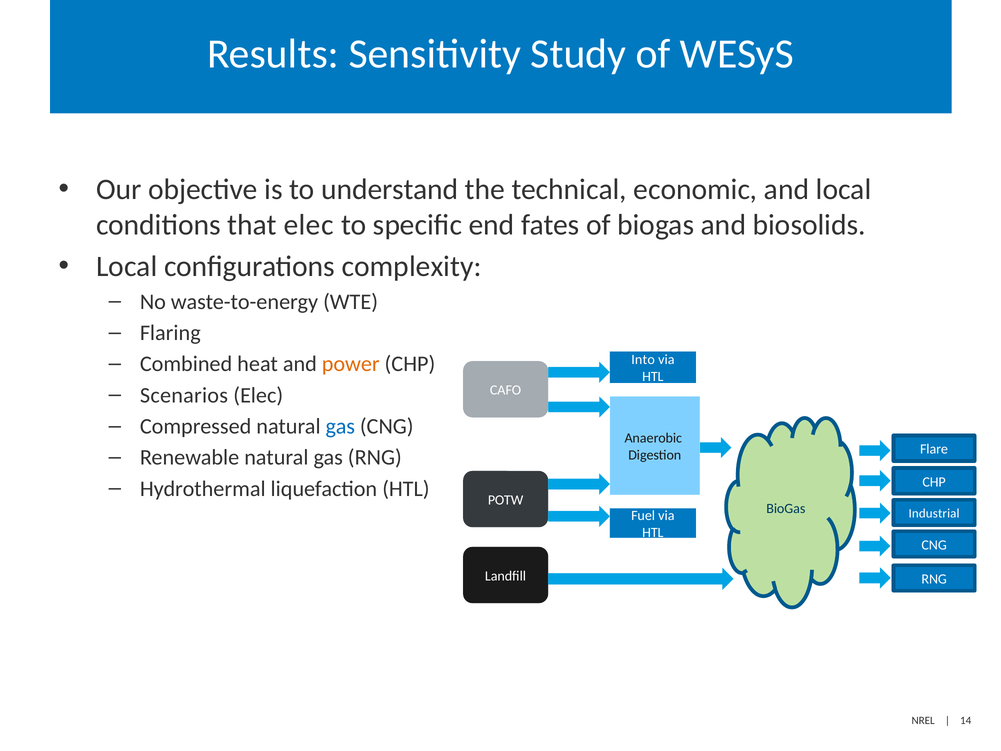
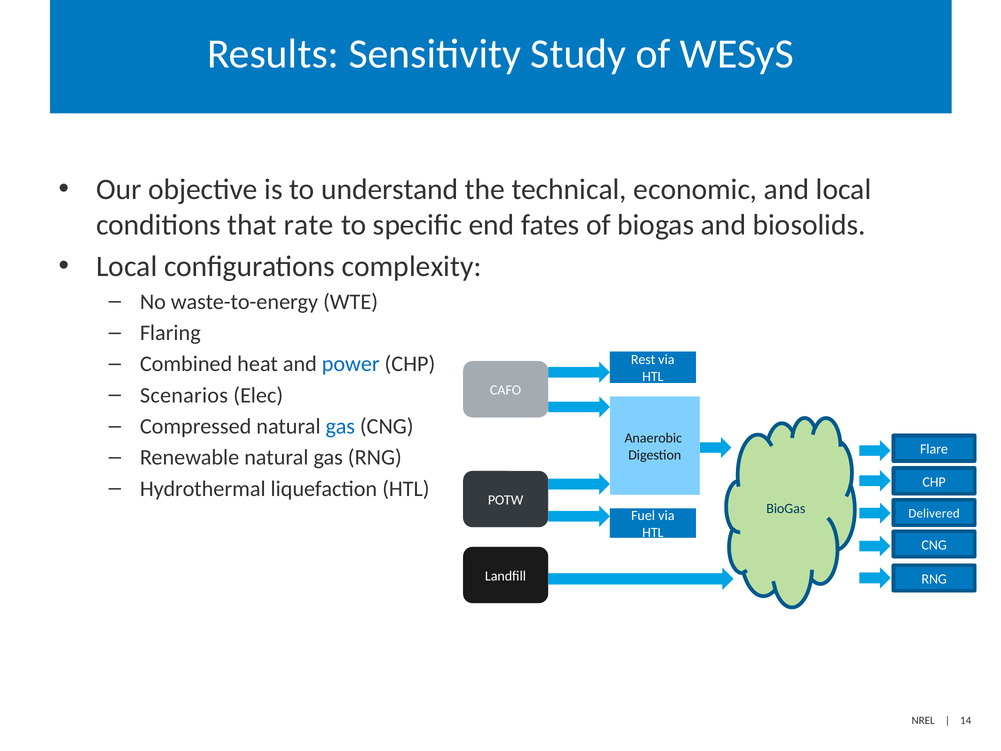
that elec: elec -> rate (309, 225)
power colour: orange -> blue (351, 364)
Into: Into -> Rest (643, 360)
Industrial: Industrial -> Delivered (934, 513)
